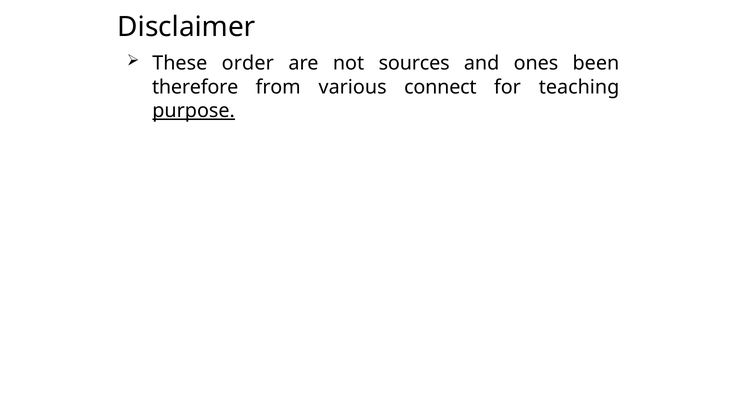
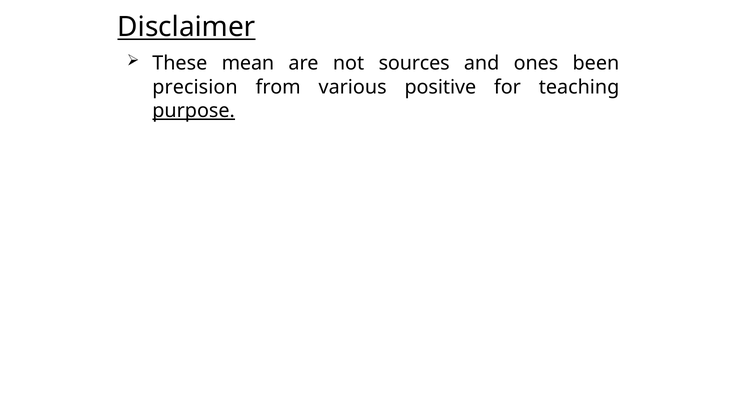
Disclaimer underline: none -> present (186, 27)
order: order -> mean (248, 63)
therefore: therefore -> precision (195, 87)
connect: connect -> positive (440, 87)
